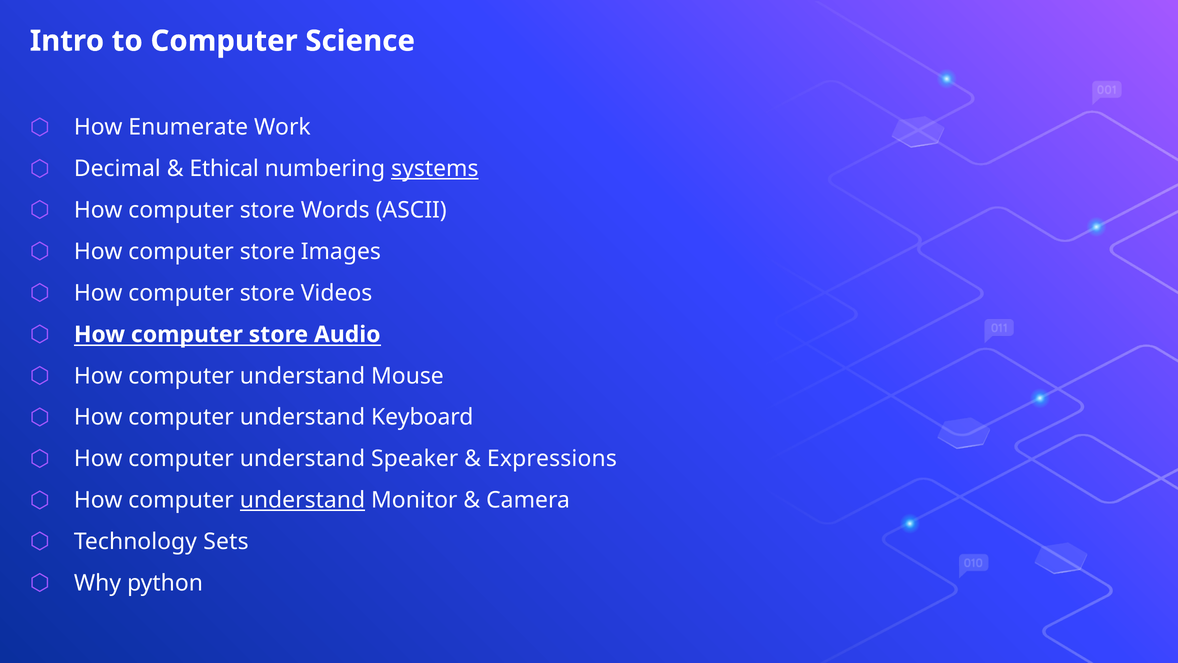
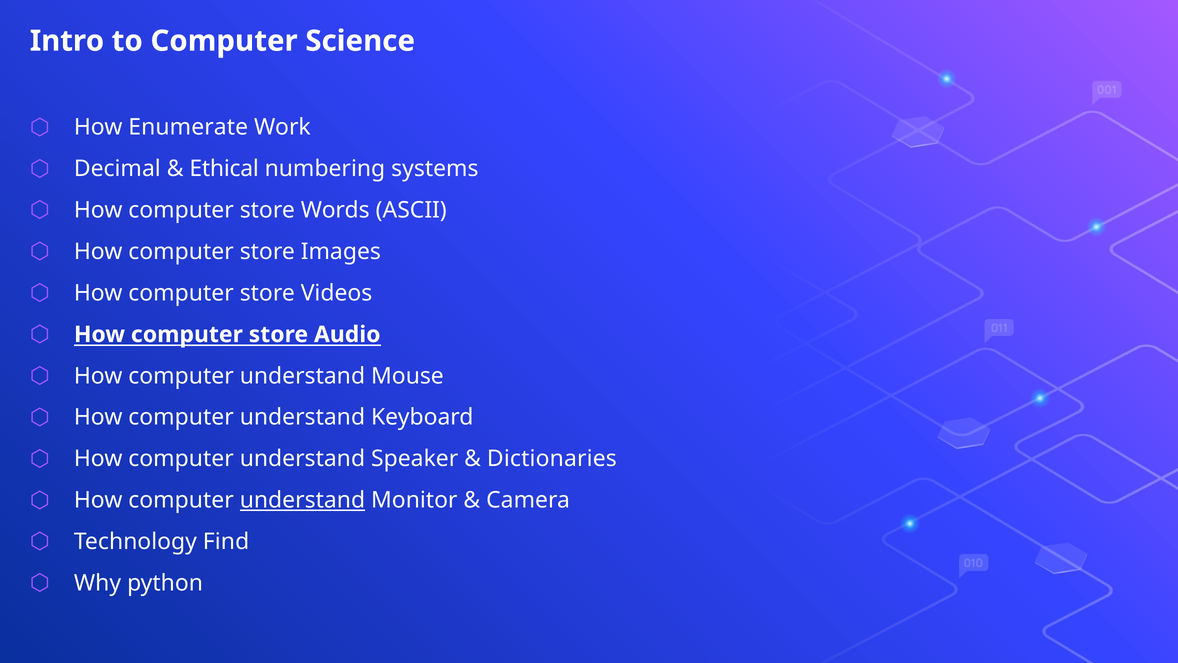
systems underline: present -> none (435, 169)
Expressions: Expressions -> Dictionaries (552, 459)
Sets: Sets -> Find (226, 541)
